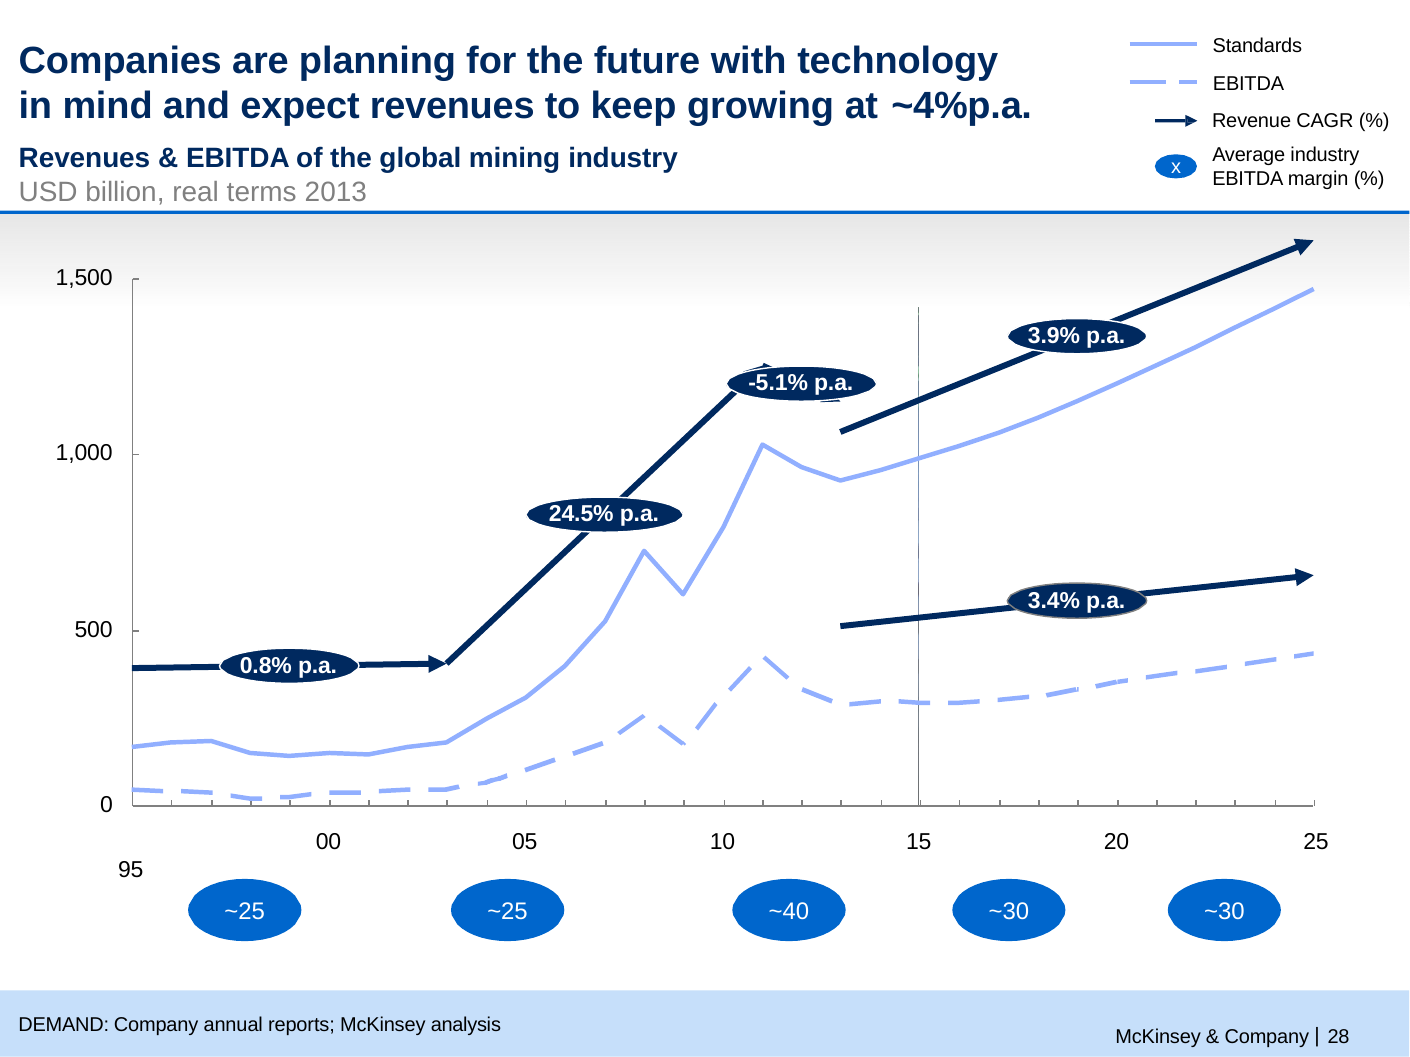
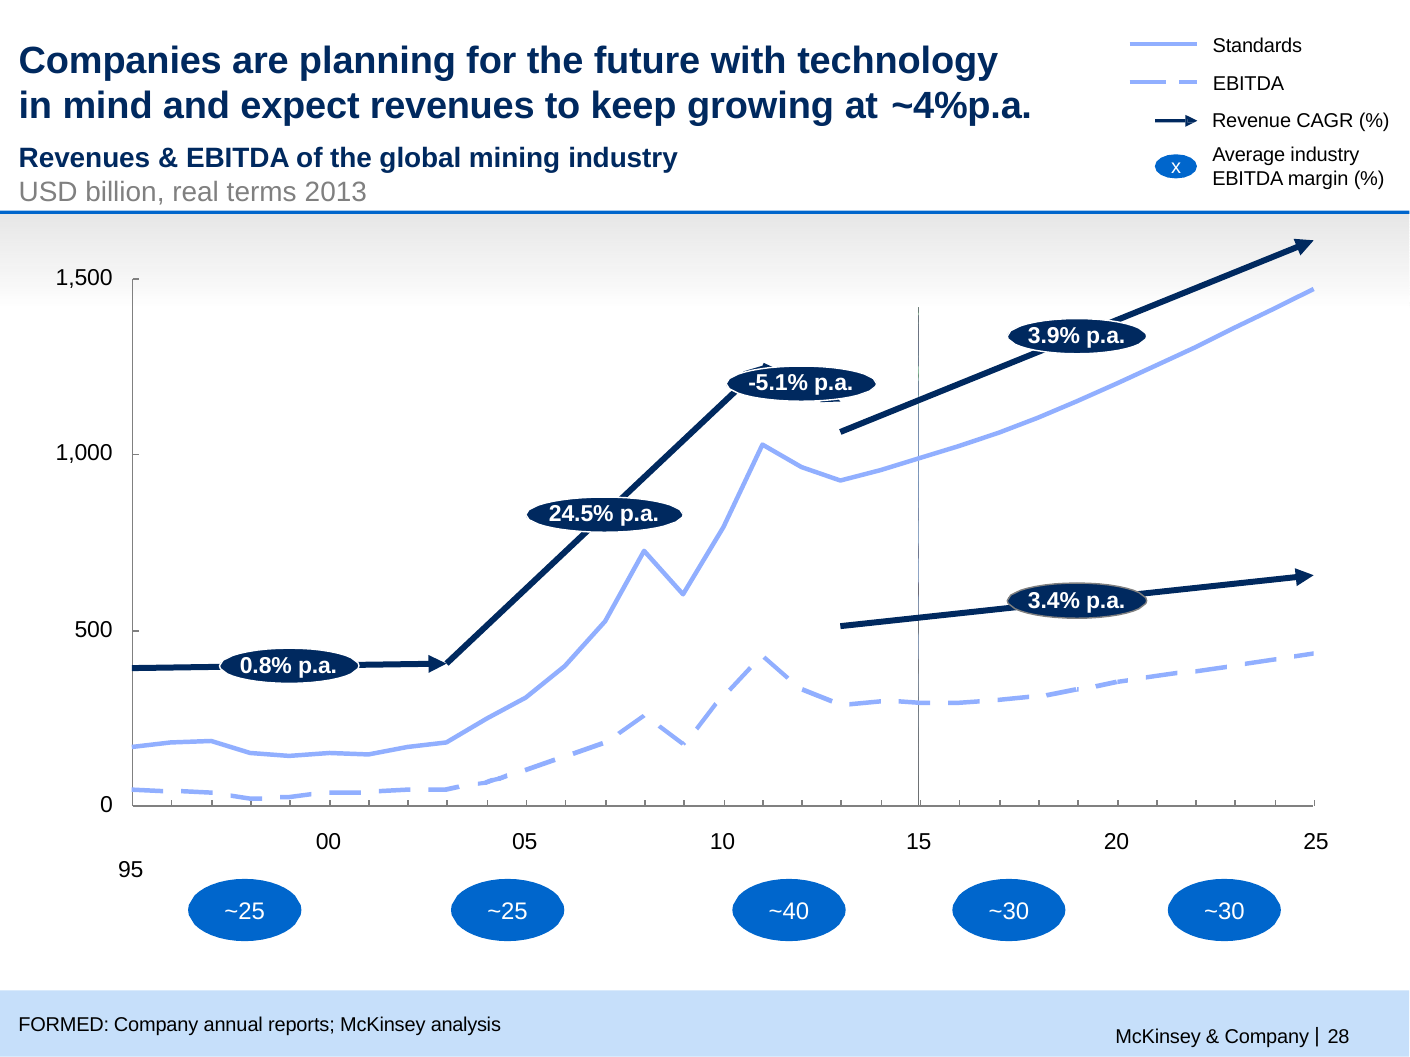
DEMAND: DEMAND -> FORMED (64, 1025)
